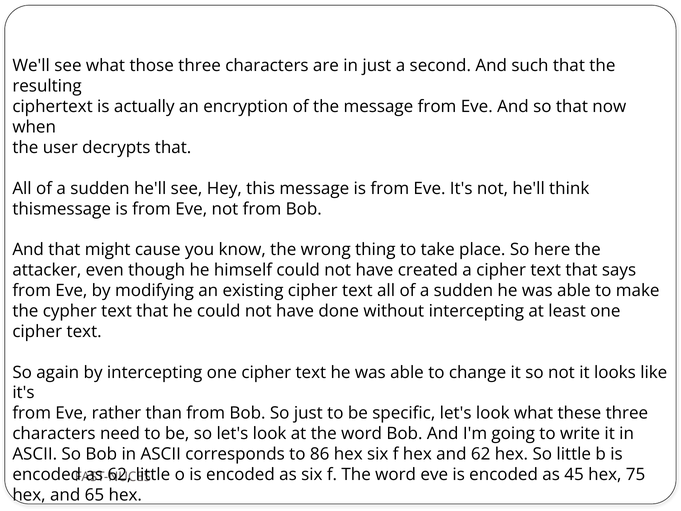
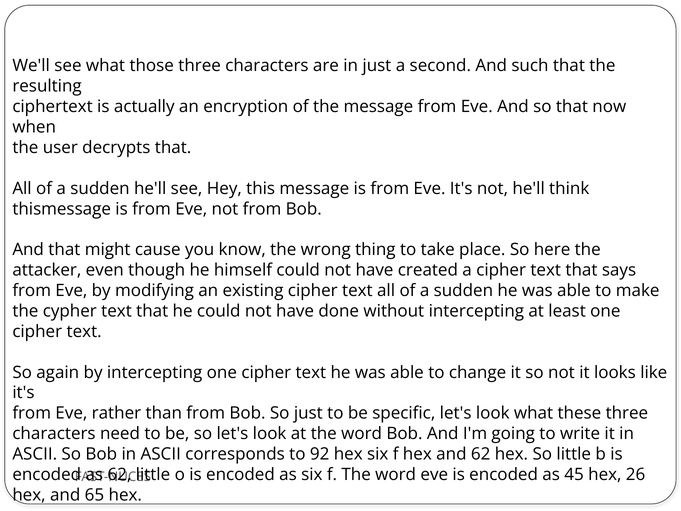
86: 86 -> 92 (320, 454)
75: 75 -> 26 (636, 474)
